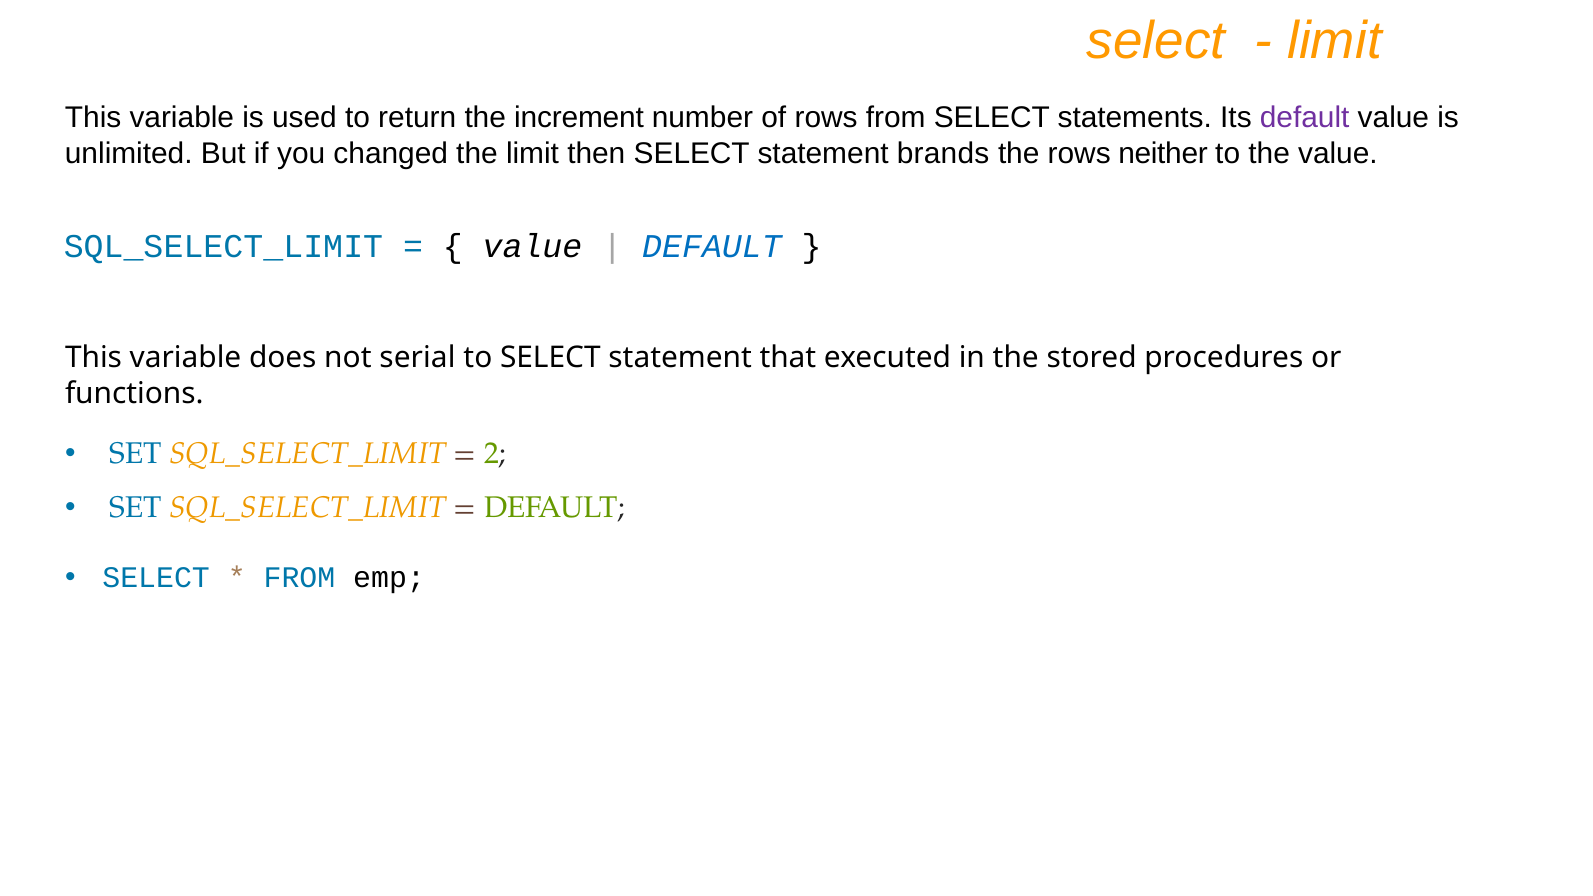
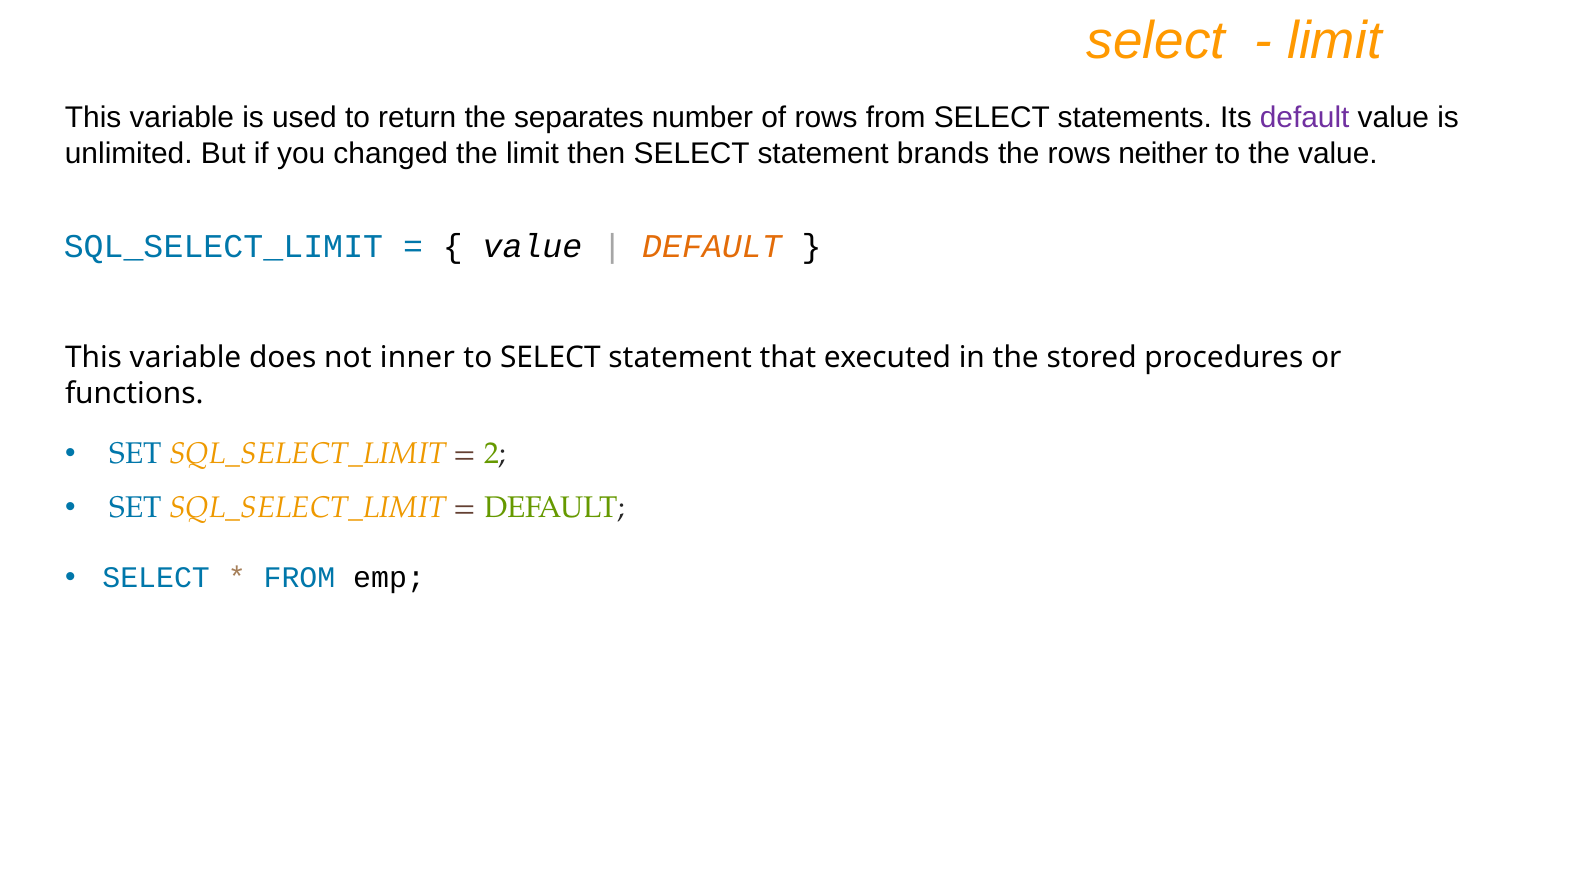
increment: increment -> separates (579, 118)
DEFAULT colour: blue -> orange (712, 247)
serial: serial -> inner (417, 358)
